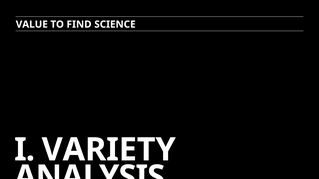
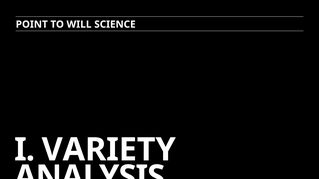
VALUE: VALUE -> POINT (32, 24)
FIND: FIND -> WILL (79, 24)
